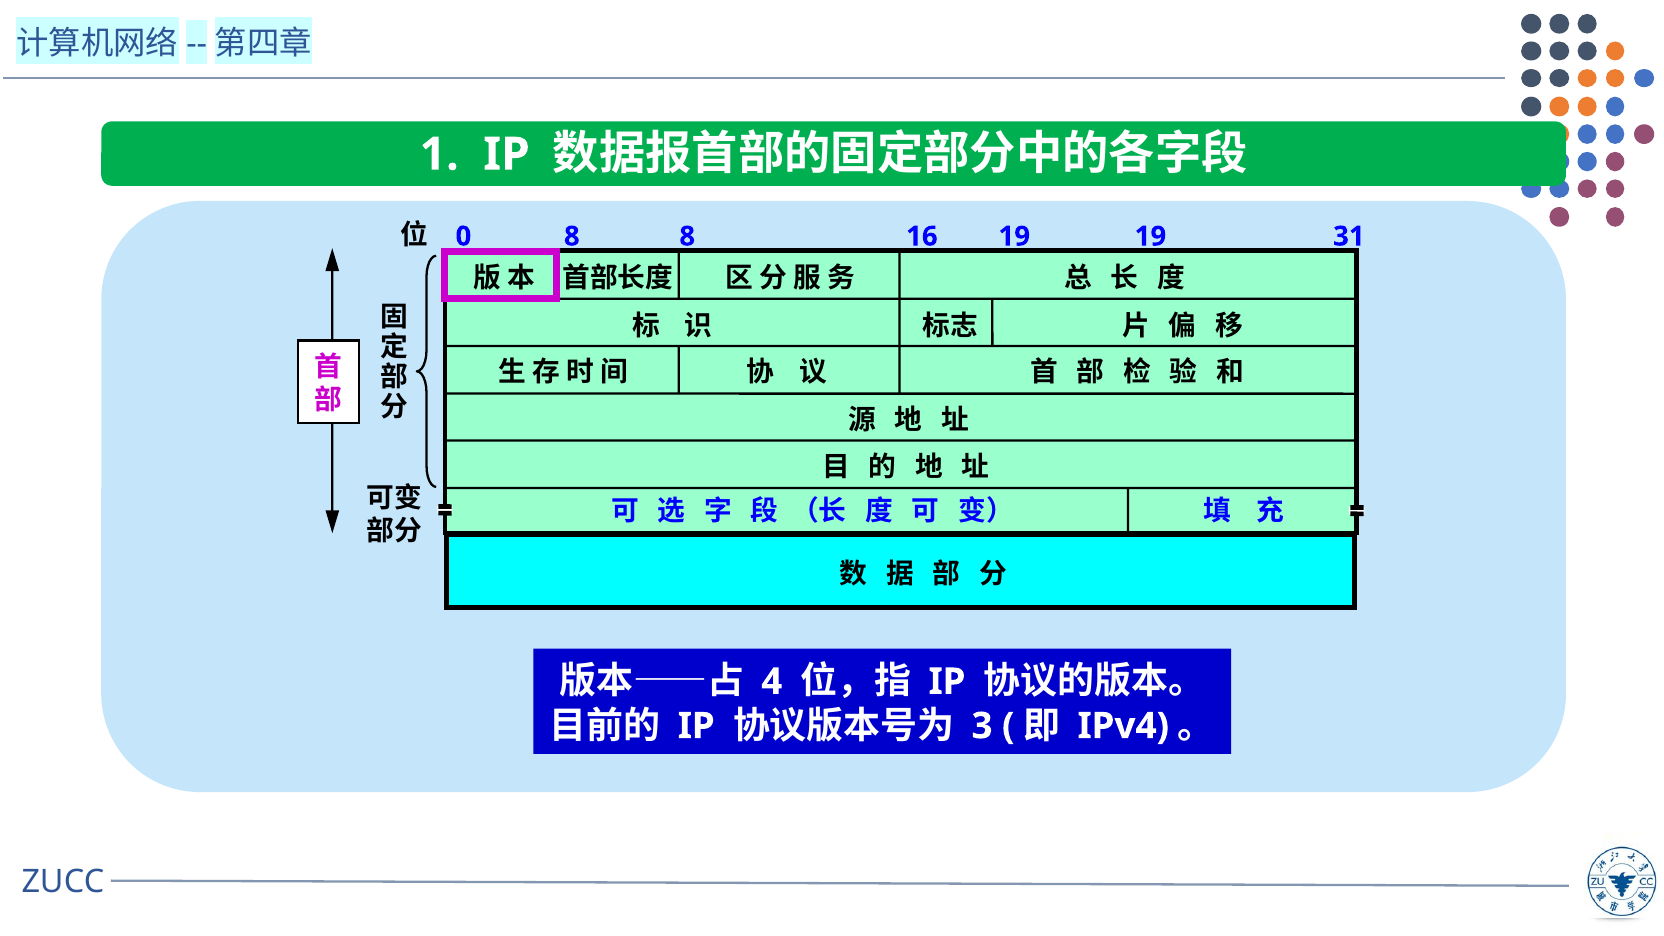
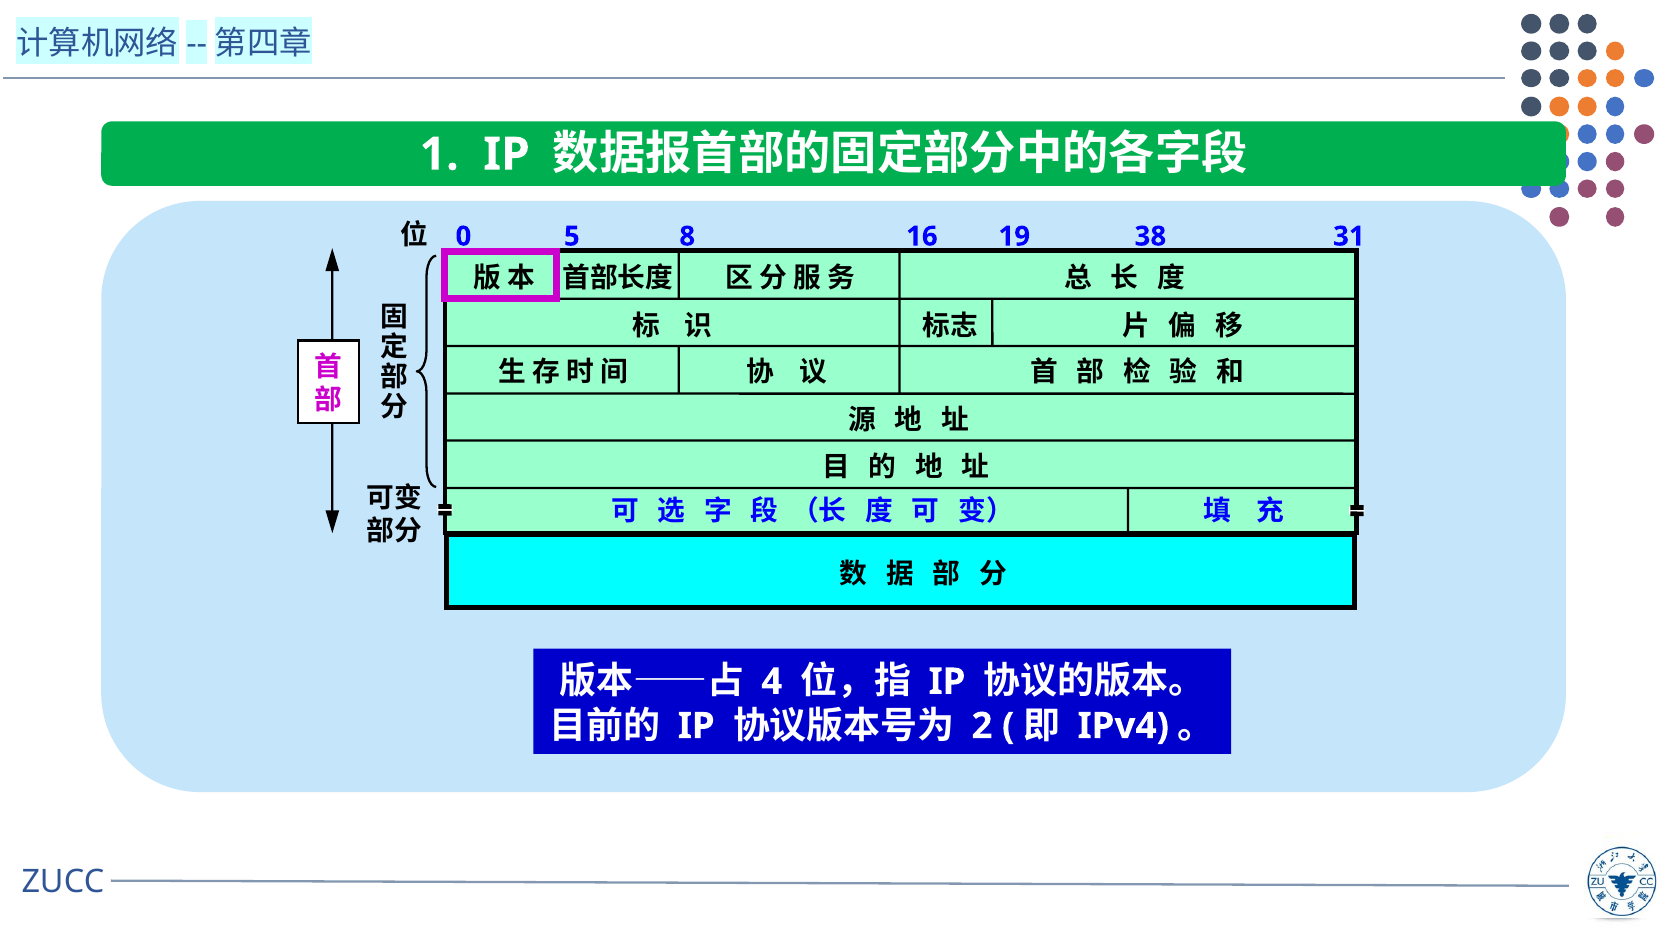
8: 8 -> 5 (572, 236)
19 19: 19 -> 38 (1150, 236)
3: 3 -> 2 (982, 726)
